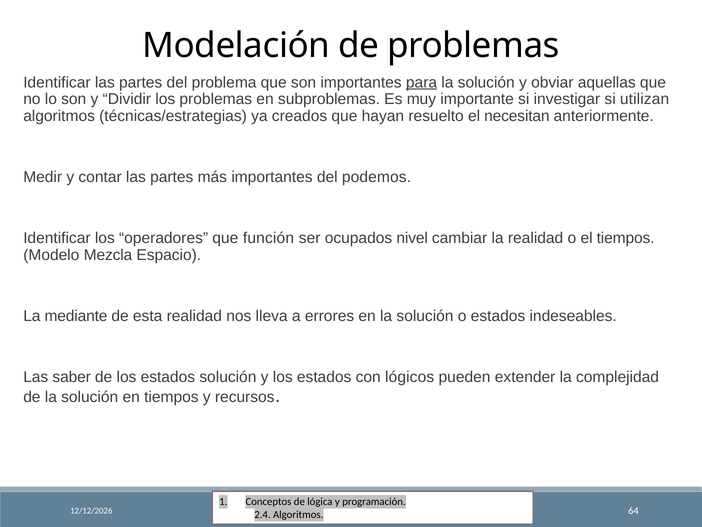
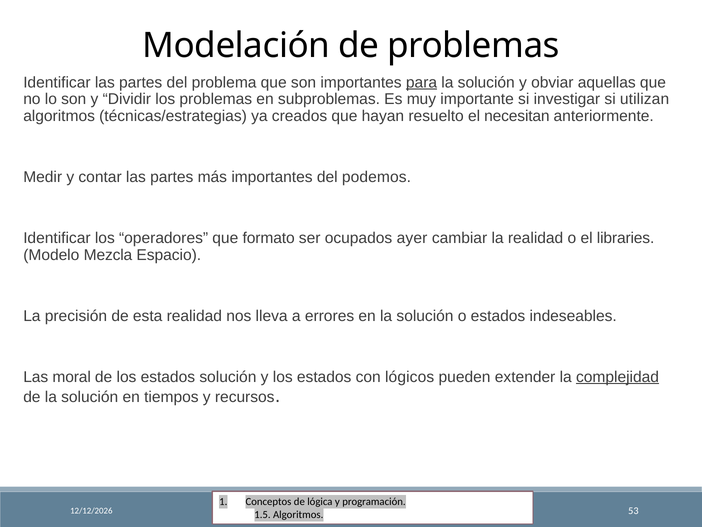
función: función -> formato (269, 238)
nivel: nivel -> ayer (412, 238)
el tiempos: tiempos -> libraries (626, 238)
mediante: mediante -> precisión (76, 316)
saber: saber -> moral (72, 377)
complejidad underline: none -> present (618, 377)
64: 64 -> 53 (633, 511)
2.4: 2.4 -> 1.5 (262, 514)
